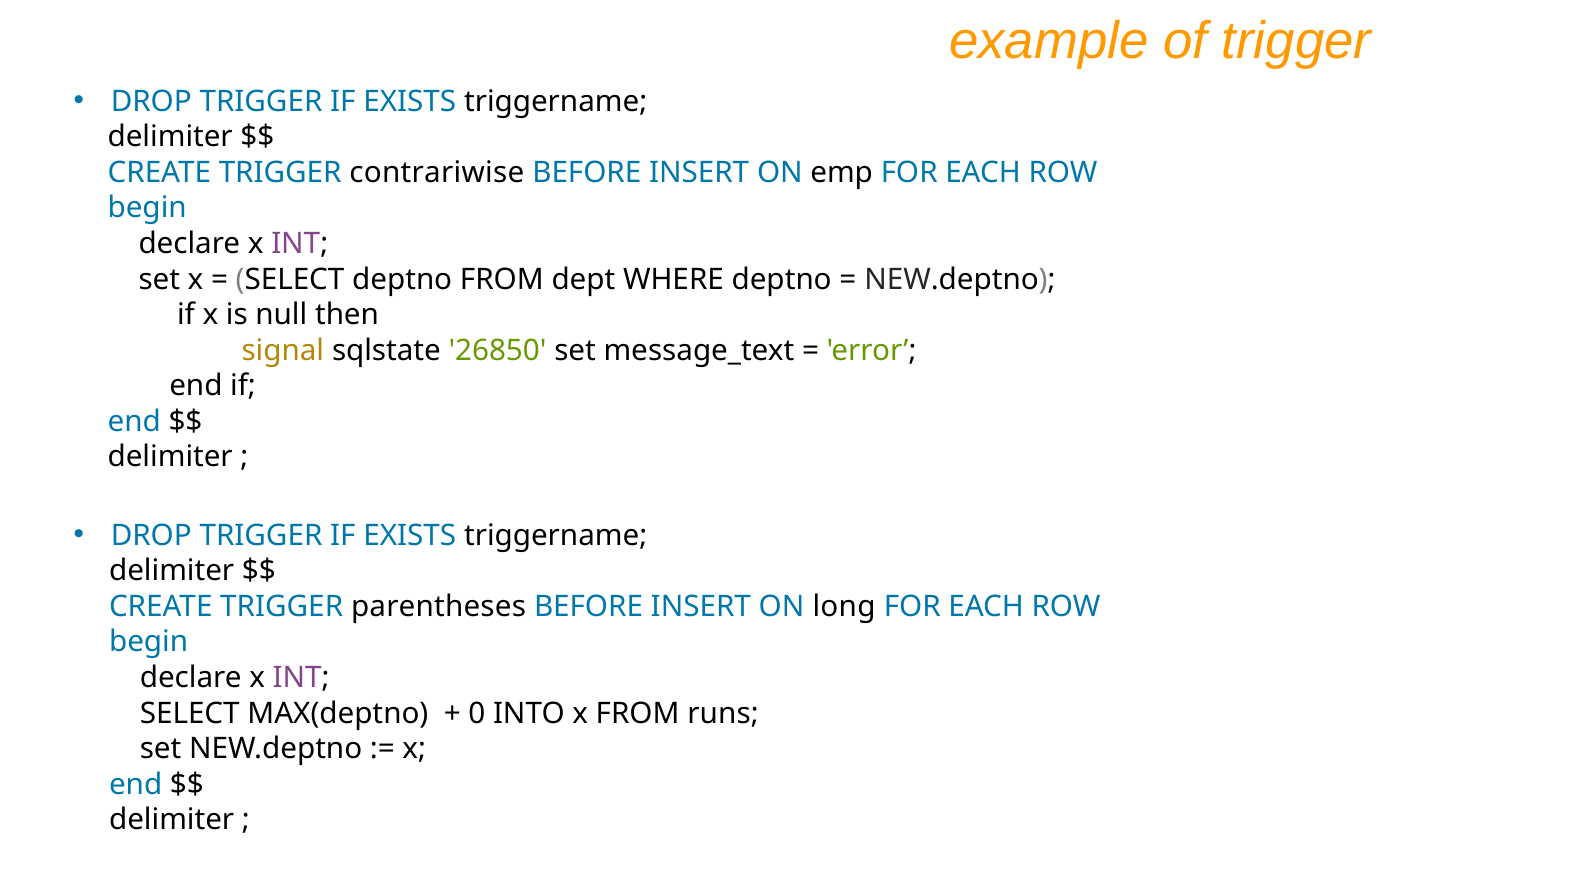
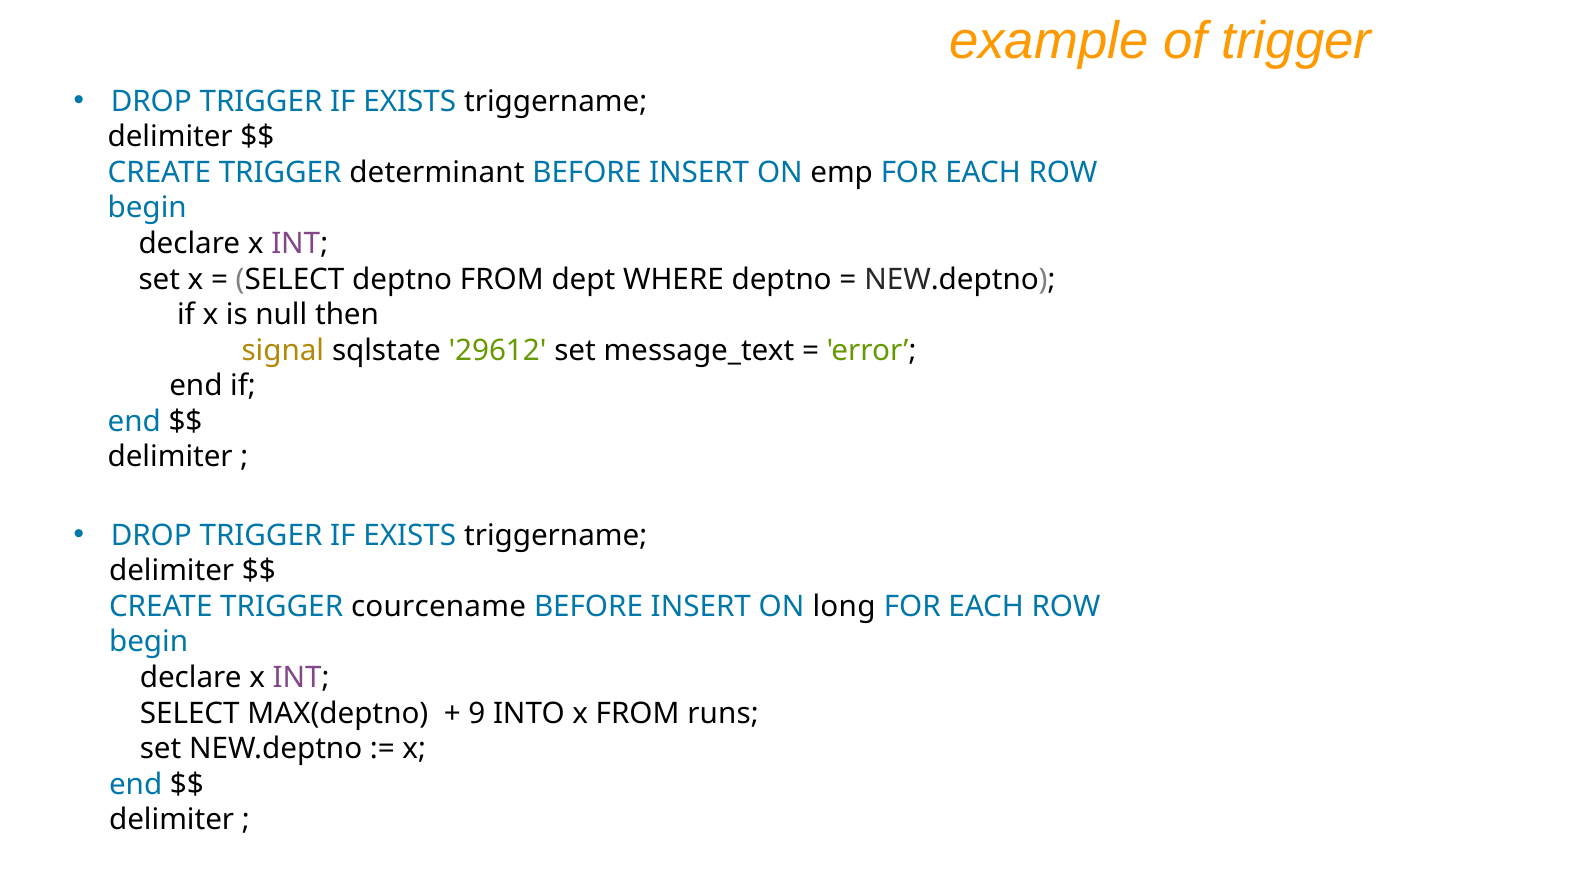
contrariwise: contrariwise -> determinant (437, 173)
26850: 26850 -> 29612 (498, 350)
parentheses: parentheses -> courcename (438, 607)
0: 0 -> 9 (477, 714)
